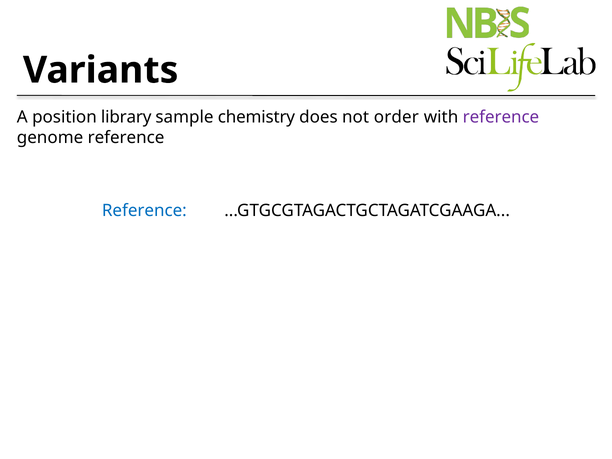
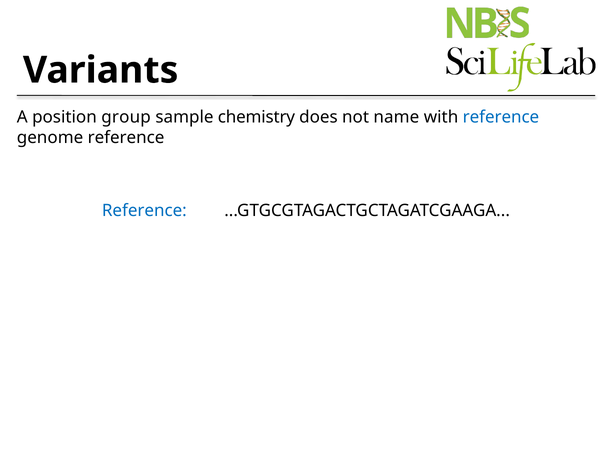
library: library -> group (126, 117)
order: order -> name (396, 117)
reference colour: purple -> blue (501, 117)
